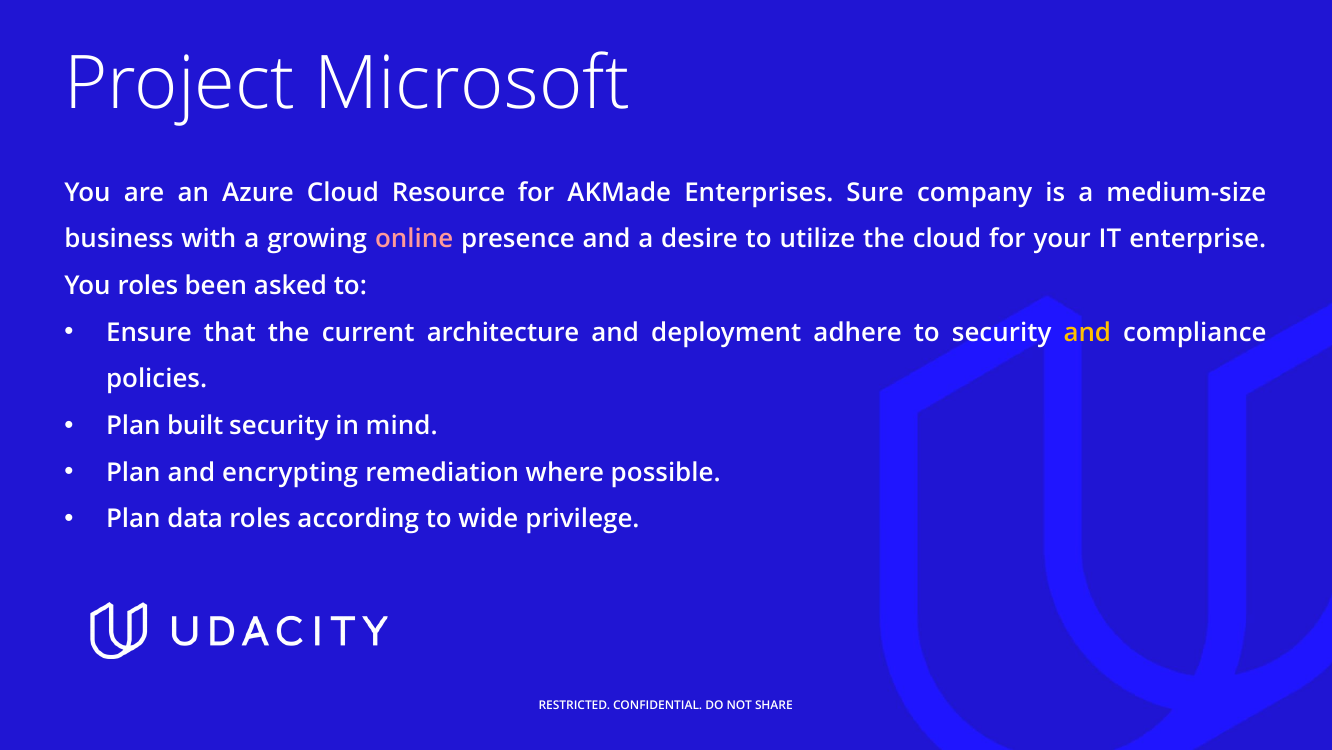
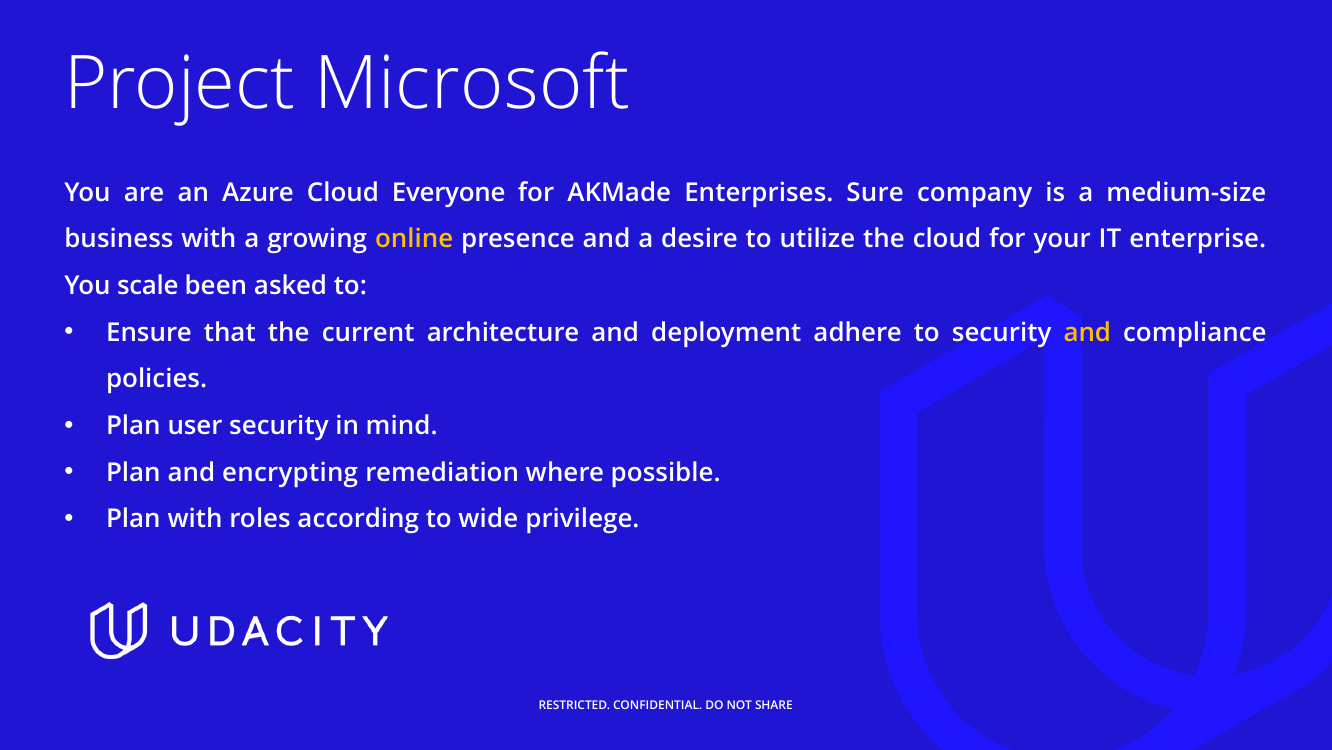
Resource: Resource -> Everyone (449, 192)
online colour: pink -> yellow (414, 239)
You roles: roles -> scale (148, 286)
built: built -> user (195, 425)
Plan data: data -> with (195, 519)
